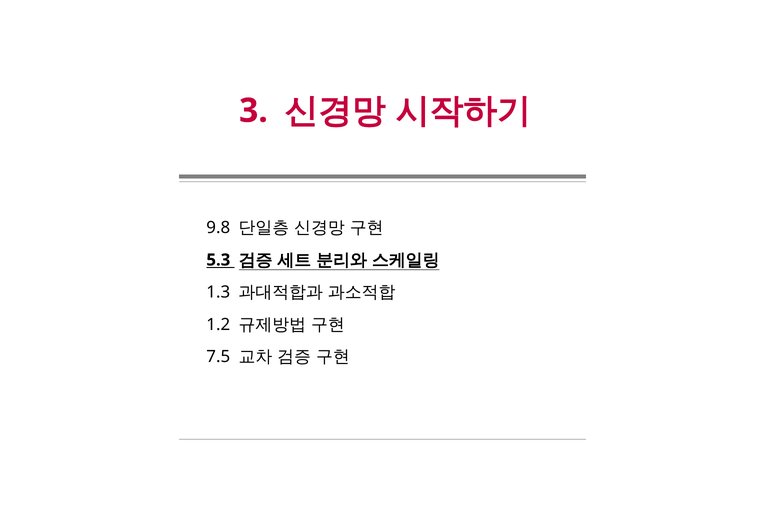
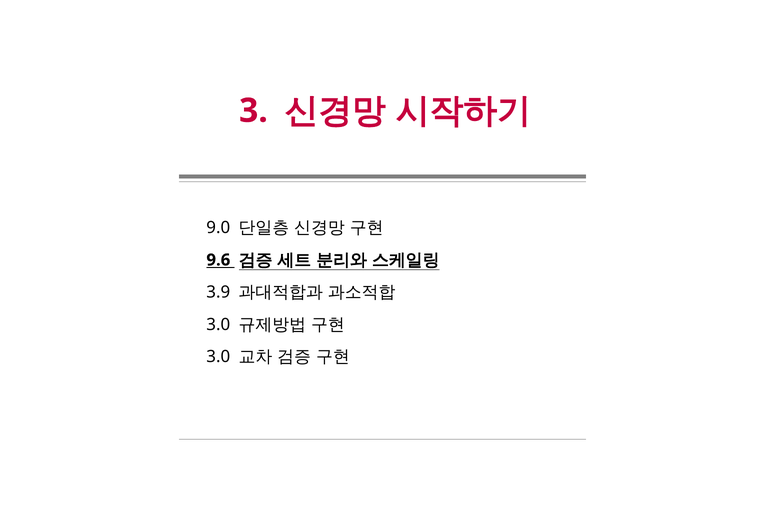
9.8: 9.8 -> 9.0 (218, 228)
5.3: 5.3 -> 9.6 (218, 260)
1.3: 1.3 -> 3.9 (218, 292)
1.2: 1.2 -> 3.0 (218, 325)
7.5: 7.5 -> 3.0 (218, 357)
